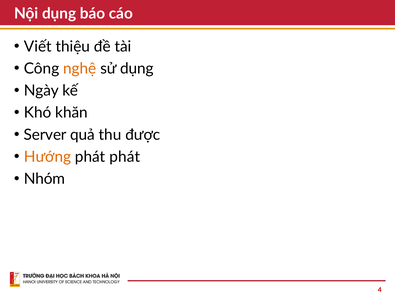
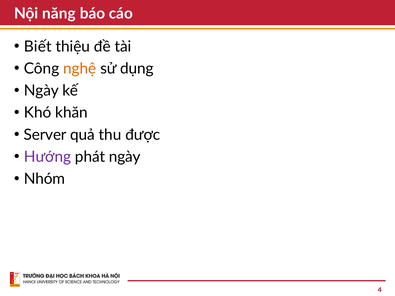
Nội dụng: dụng -> năng (59, 14)
Viết: Viết -> Biết (38, 46)
Hướng colour: orange -> purple (48, 157)
phát phát: phát -> ngày (125, 157)
